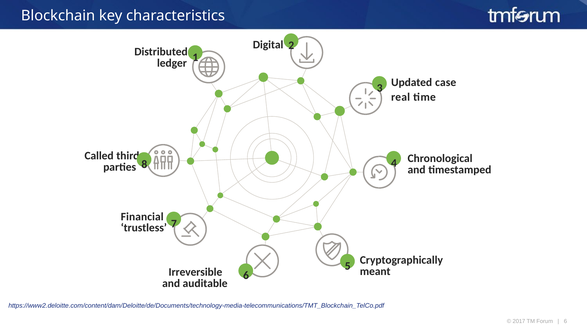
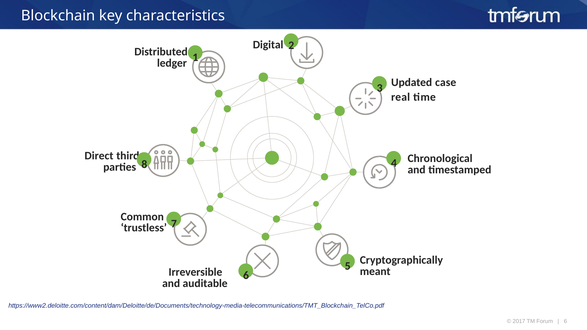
Called: Called -> Direct (99, 156)
Financial: Financial -> Common (142, 217)
